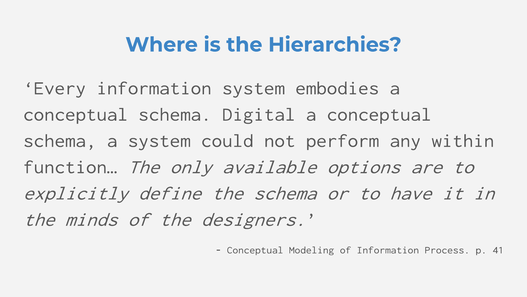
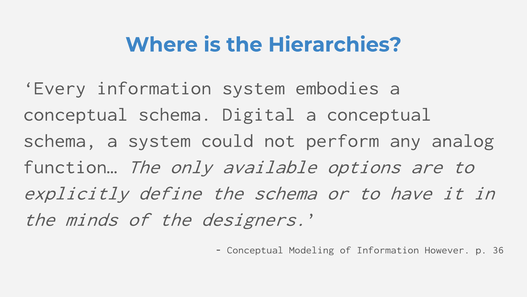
within: within -> analog (463, 140)
Process: Process -> However (447, 250)
41: 41 -> 36 (498, 250)
